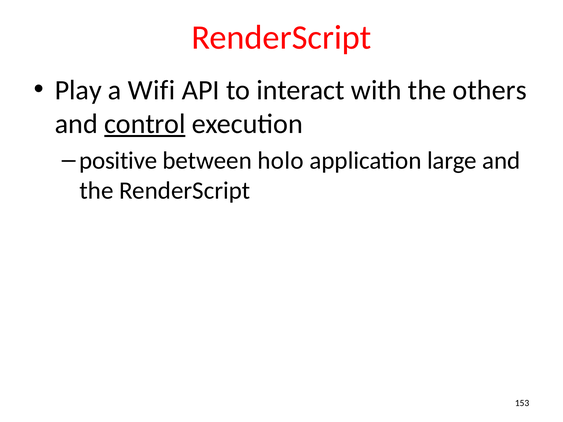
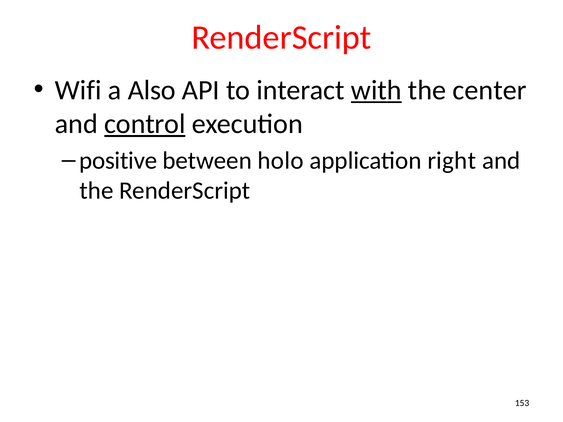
Play: Play -> Wifi (78, 90)
Wifi: Wifi -> Also (152, 90)
with underline: none -> present (376, 90)
others: others -> center (490, 90)
large: large -> right (452, 161)
